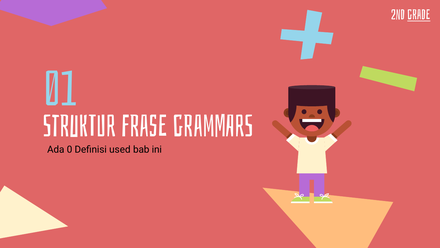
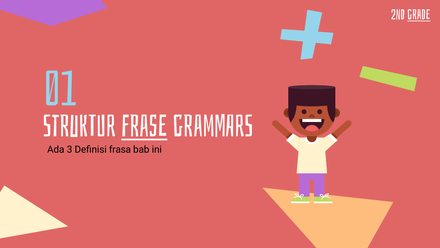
frase underline: none -> present (144, 126)
0: 0 -> 3 (70, 149)
used: used -> frasa (120, 149)
